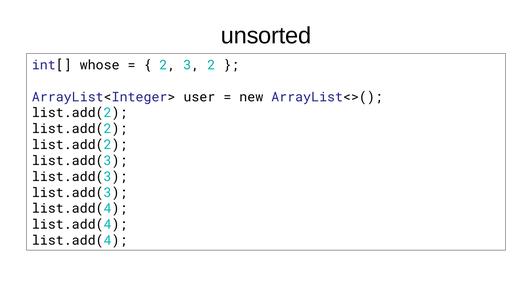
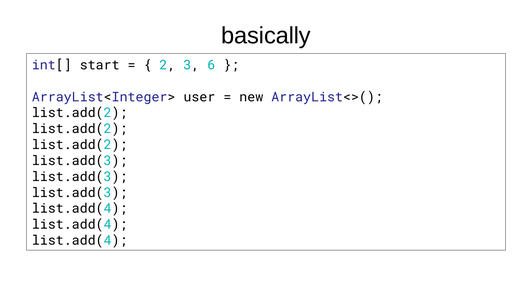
unsorted: unsorted -> basically (266, 36)
whose: whose -> start (100, 65)
3 2: 2 -> 6 (211, 65)
